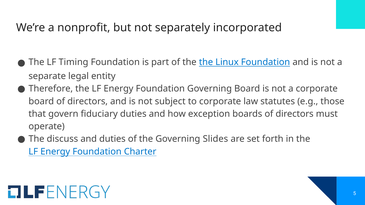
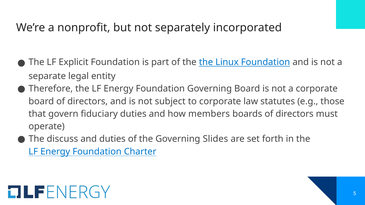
Timing: Timing -> Explicit (74, 62)
exception: exception -> members (209, 114)
